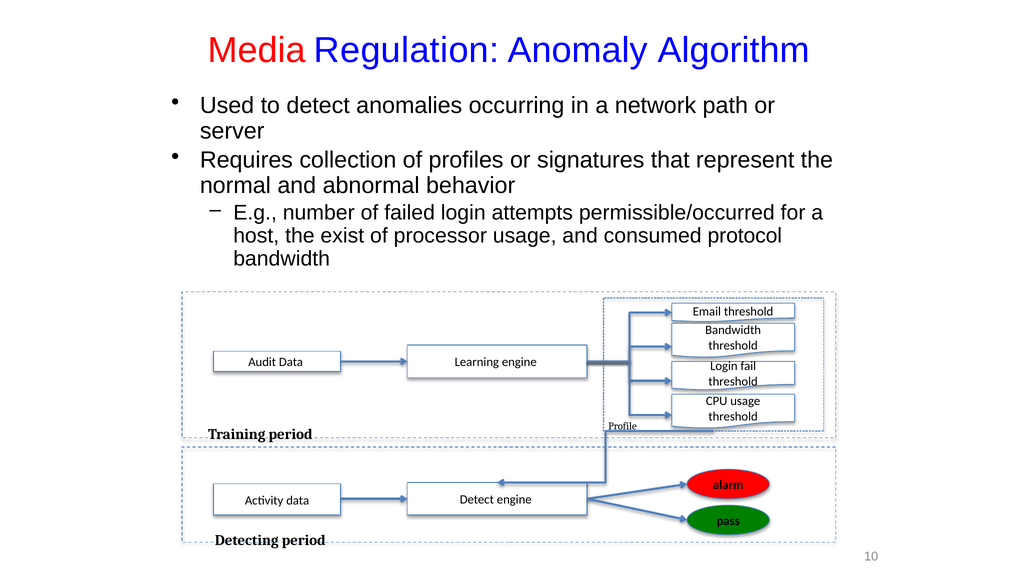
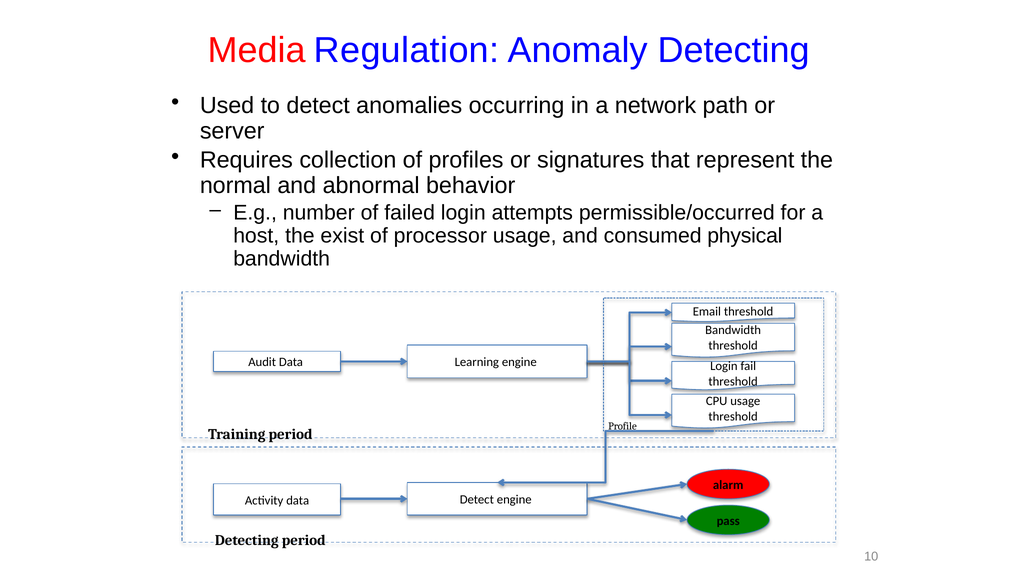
Anomaly Algorithm: Algorithm -> Detecting (734, 50)
protocol: protocol -> physical (745, 236)
